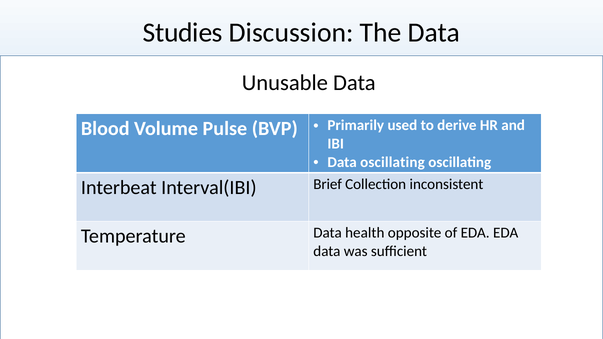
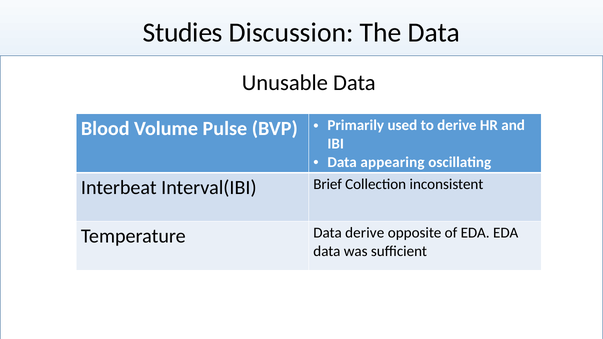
Data oscillating: oscillating -> appearing (393, 162)
Data health: health -> derive (365, 233)
